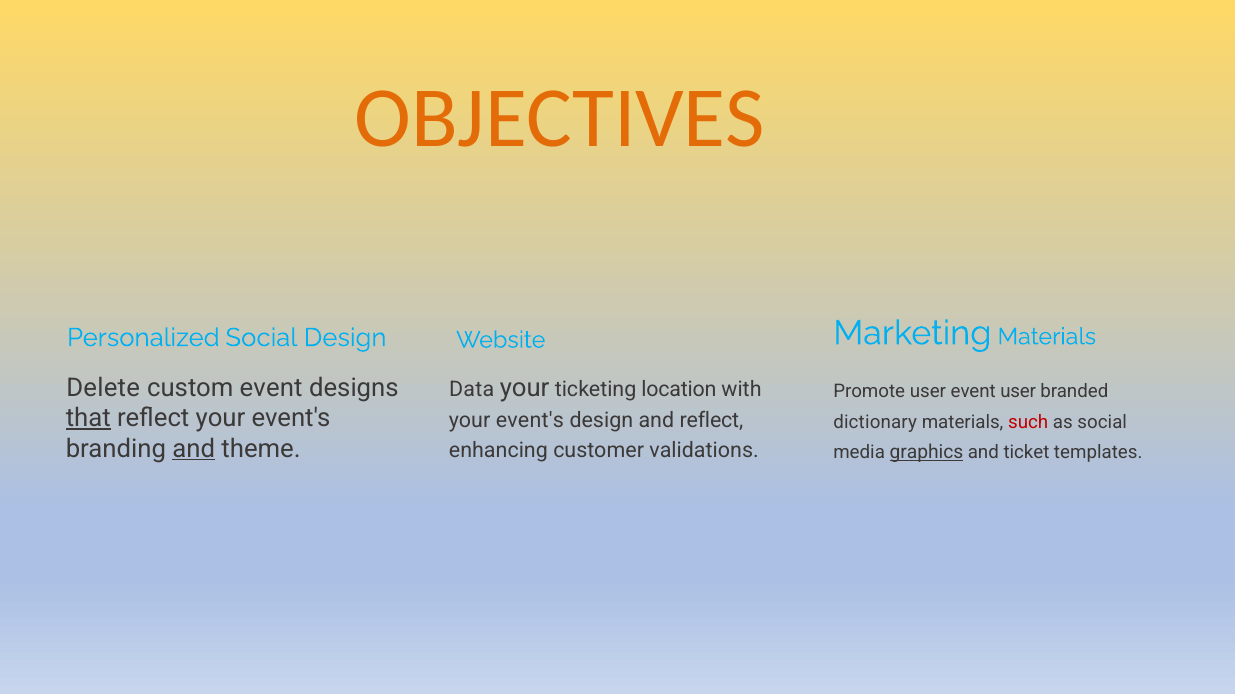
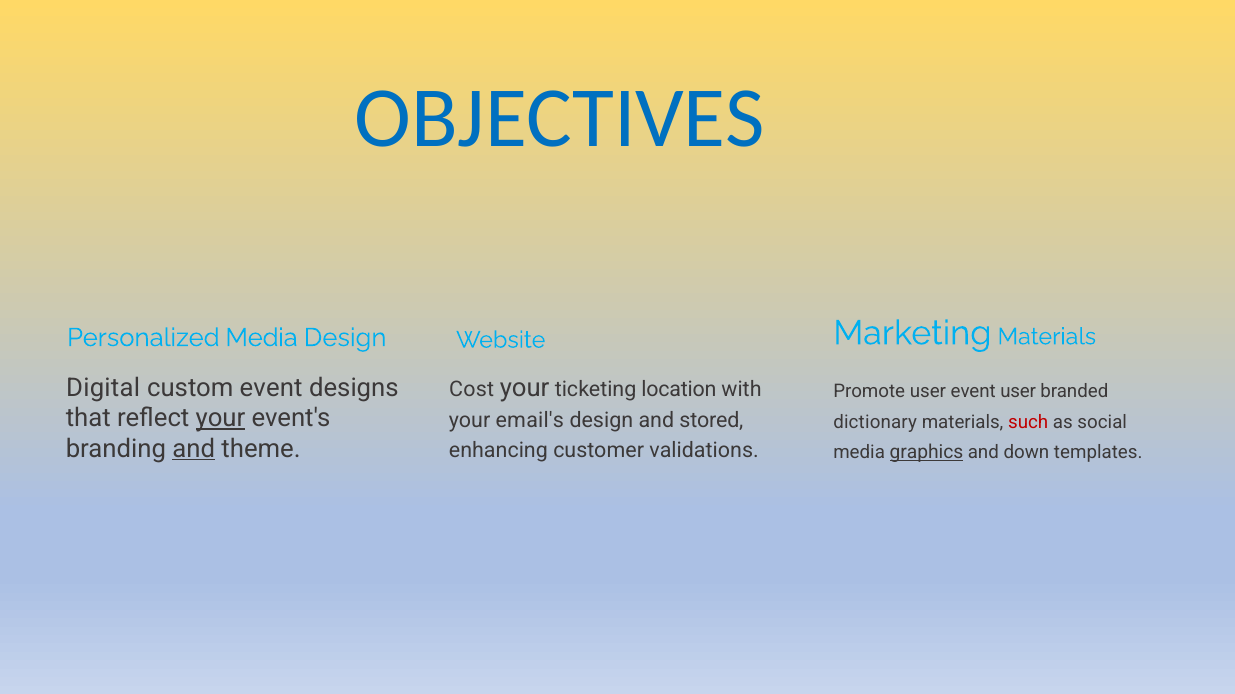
OBJECTIVES colour: orange -> blue (560, 119)
Personalized Social: Social -> Media (262, 338)
Delete: Delete -> Digital (103, 388)
Data: Data -> Cost (472, 389)
that underline: present -> none (88, 419)
your underline: none -> present (221, 419)
event's: event's -> email's (530, 421)
and reflect: reflect -> stored (711, 421)
ticket: ticket -> down (1026, 453)
